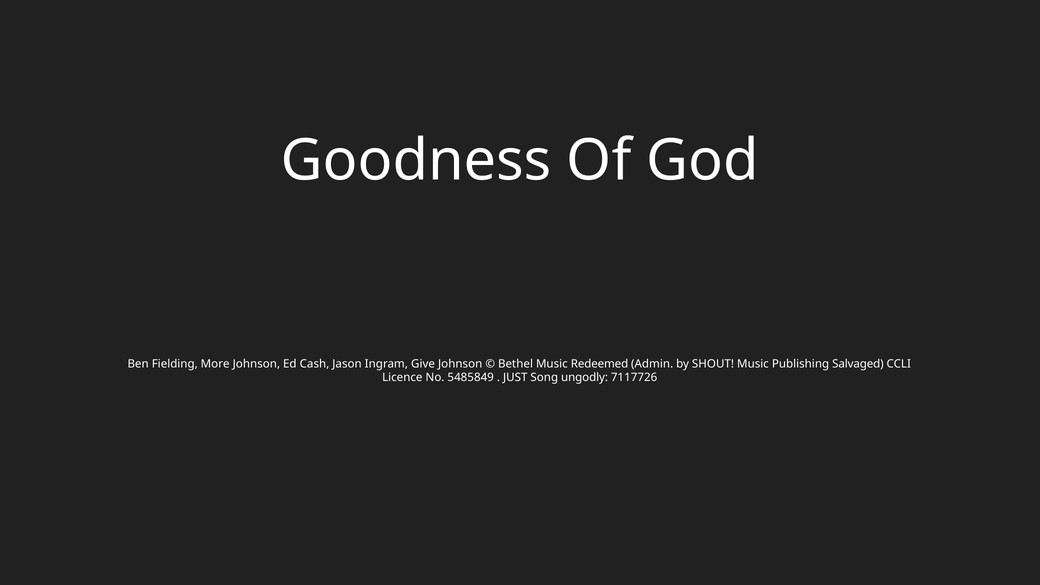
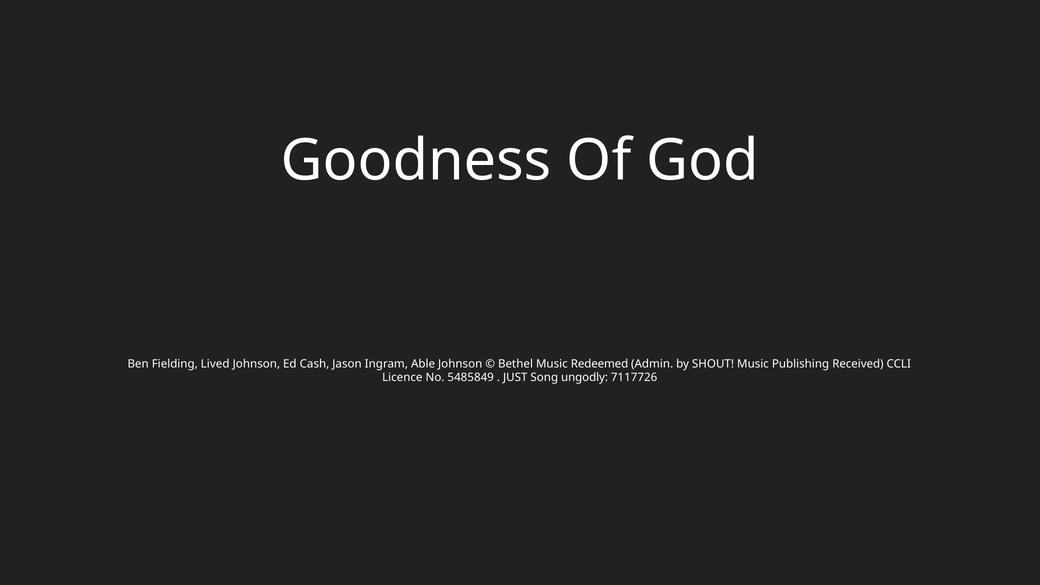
More: More -> Lived (215, 364)
Give: Give -> Able (423, 364)
Salvaged: Salvaged -> Received (858, 364)
